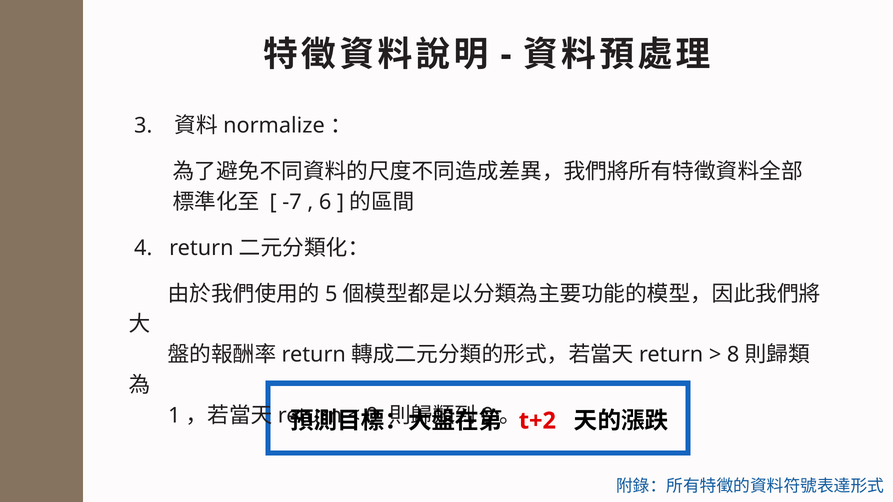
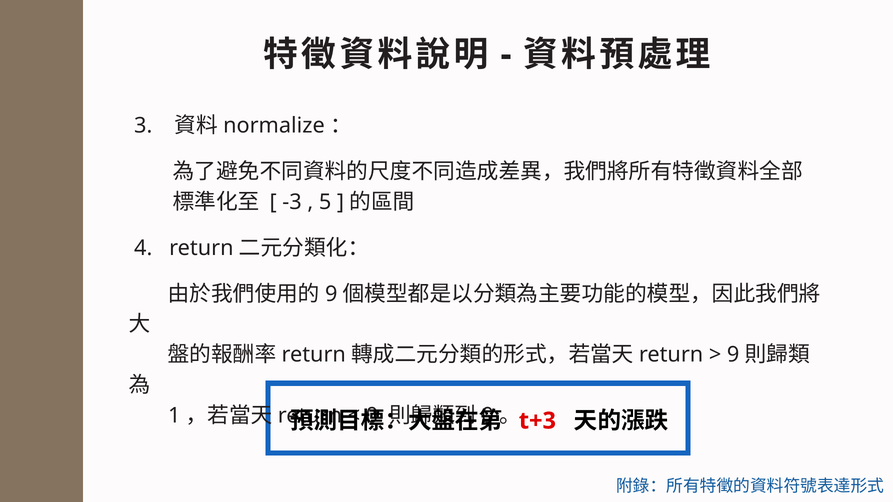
-7: -7 -> -3 (292, 202)
6: 6 -> 5 (325, 202)
5: 5 -> 9 (331, 294)
8: 8 -> 9 (733, 355)
t+2: t+2 -> t+3 (537, 421)
